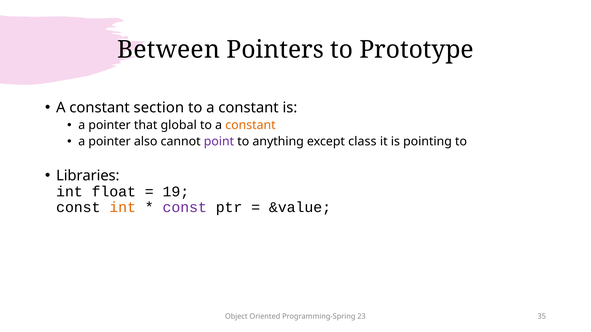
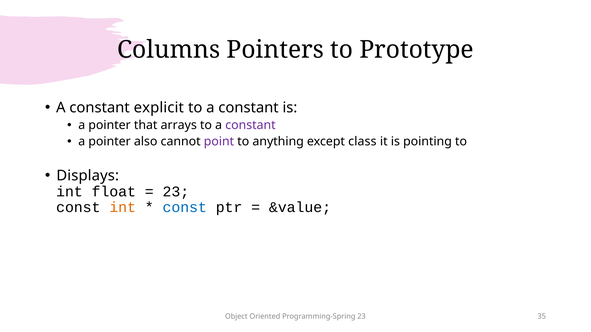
Between: Between -> Columns (169, 50)
section: section -> explicit (159, 108)
global: global -> arrays (179, 125)
constant colour: orange -> purple (250, 125)
Libraries: Libraries -> Displays (88, 176)
19: 19 -> 23 (176, 192)
const colour: purple -> blue (185, 208)
